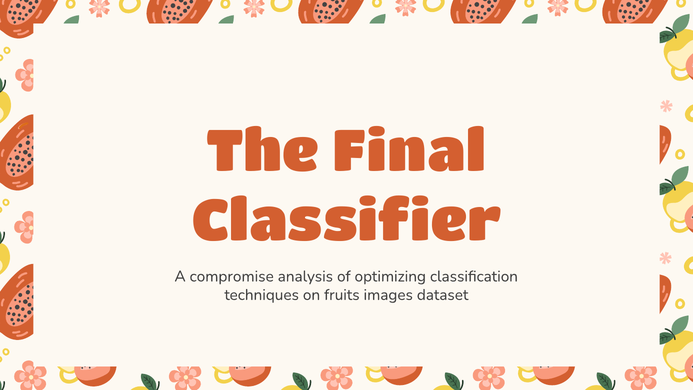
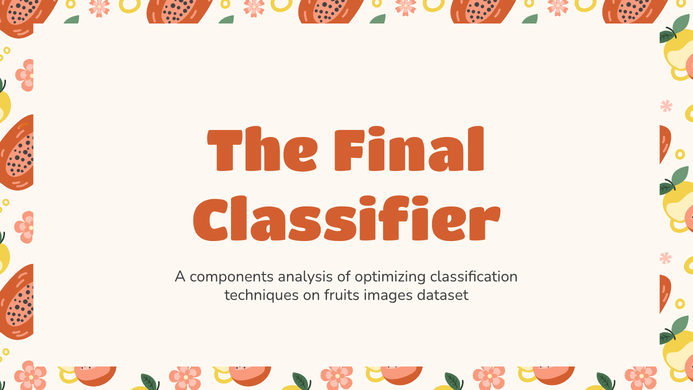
compromise: compromise -> components (232, 276)
